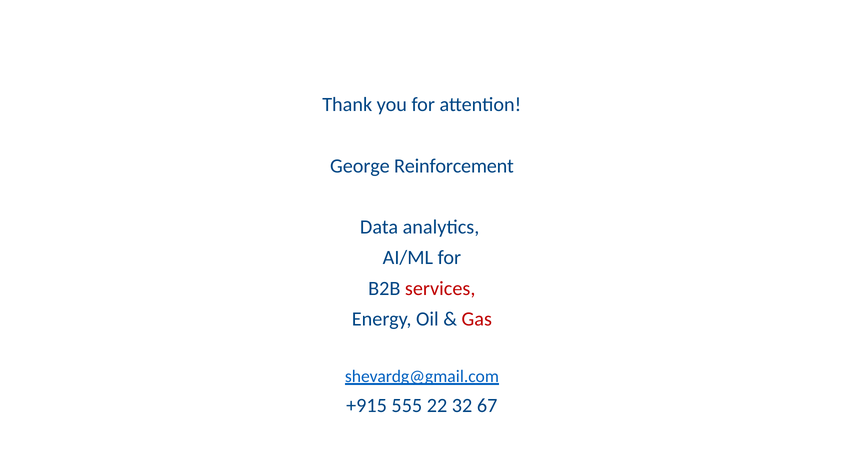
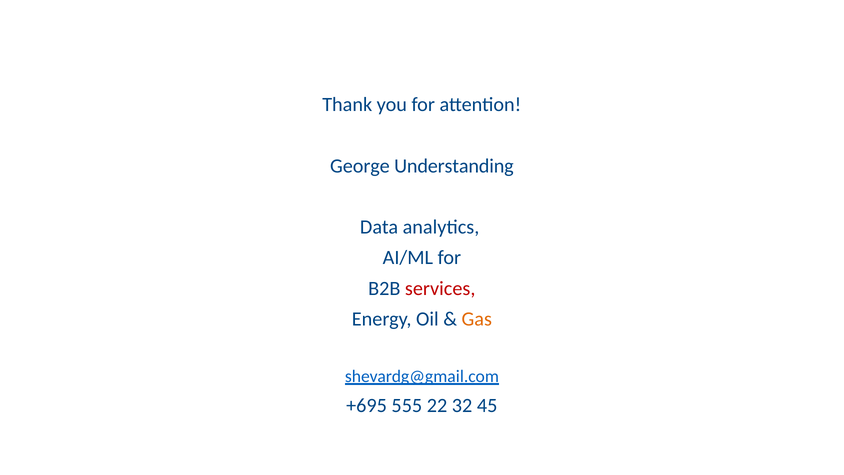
Reinforcement: Reinforcement -> Understanding (454, 166)
Gas colour: red -> orange (477, 319)
+915: +915 -> +695 (367, 406)
67: 67 -> 45 (487, 406)
